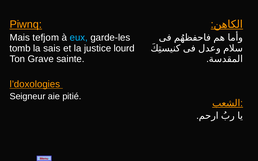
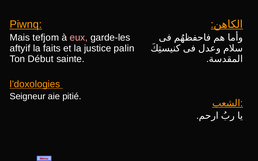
eux colour: light blue -> pink (79, 38)
tomb: tomb -> aftyif (20, 48)
sais: sais -> faits (52, 48)
lourd: lourd -> palin (124, 48)
Grave: Grave -> Début (41, 59)
